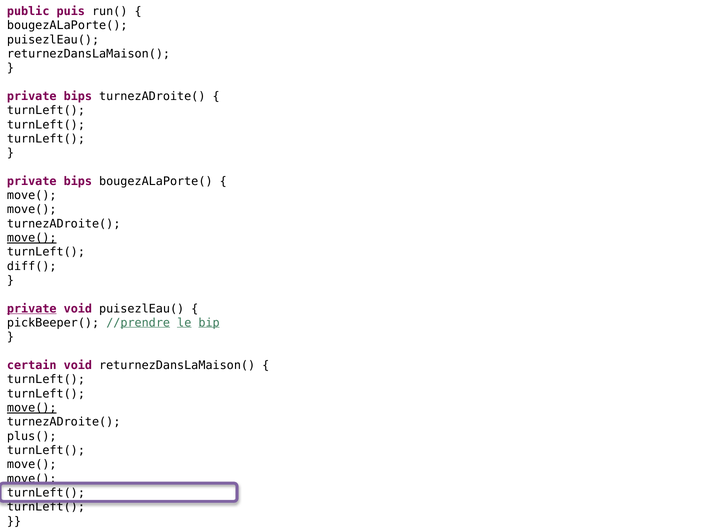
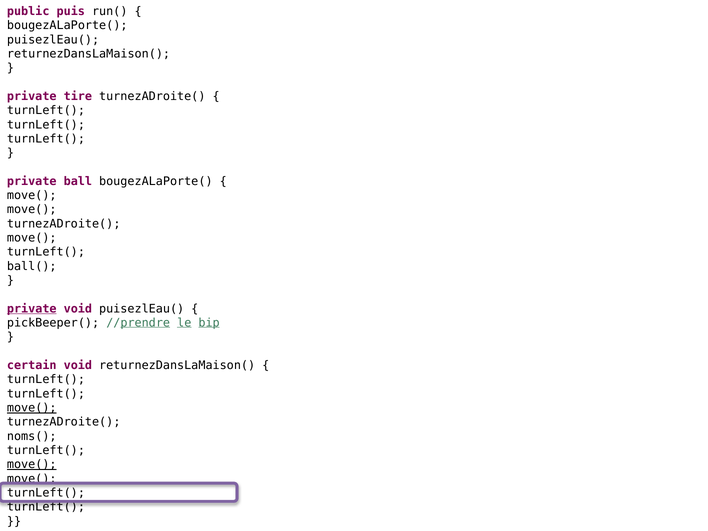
bips: bips -> tire (78, 96)
bips: bips -> ball (78, 181)
move( underline: present -> none (32, 238)
diff(: diff( -> ball( (32, 266)
plus(: plus( -> noms( (32, 436)
move( underline: none -> present (32, 464)
